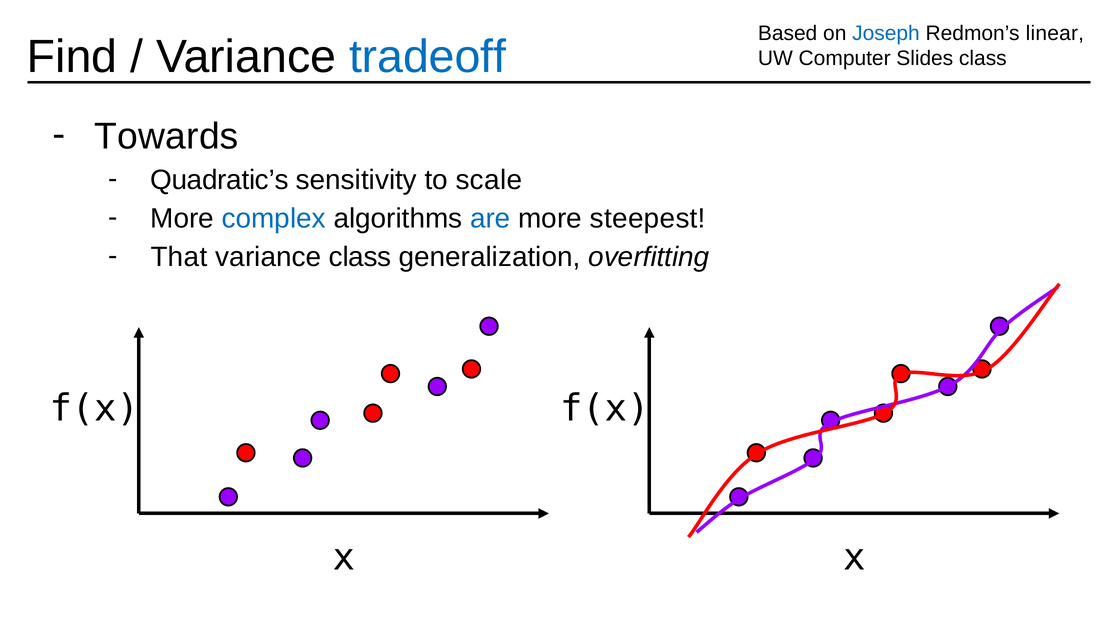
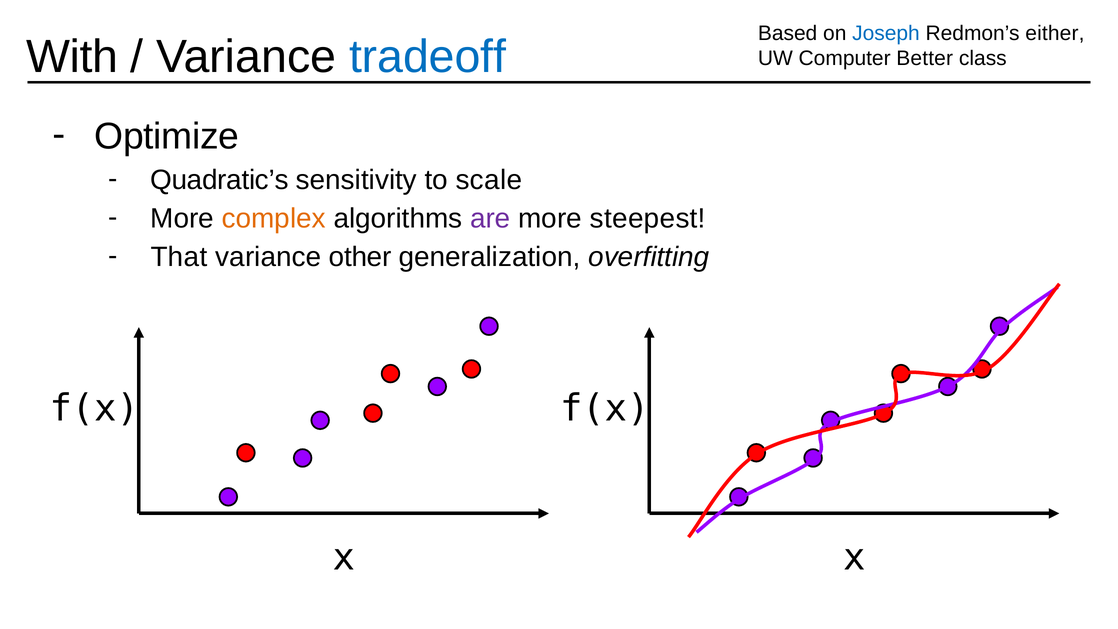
linear: linear -> either (1055, 33)
Find: Find -> With (72, 57)
Slides: Slides -> Better (925, 58)
Towards: Towards -> Optimize (167, 136)
complex colour: blue -> orange (274, 218)
are colour: blue -> purple (490, 218)
variance class: class -> other (360, 257)
